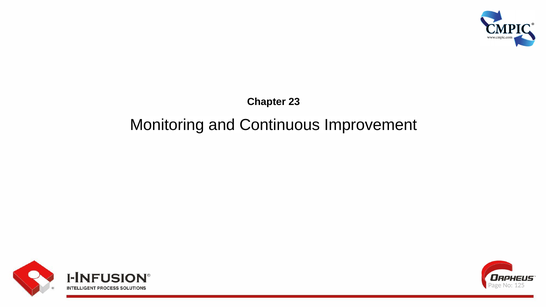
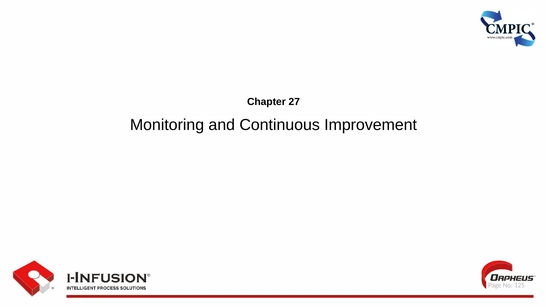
23: 23 -> 27 (294, 102)
